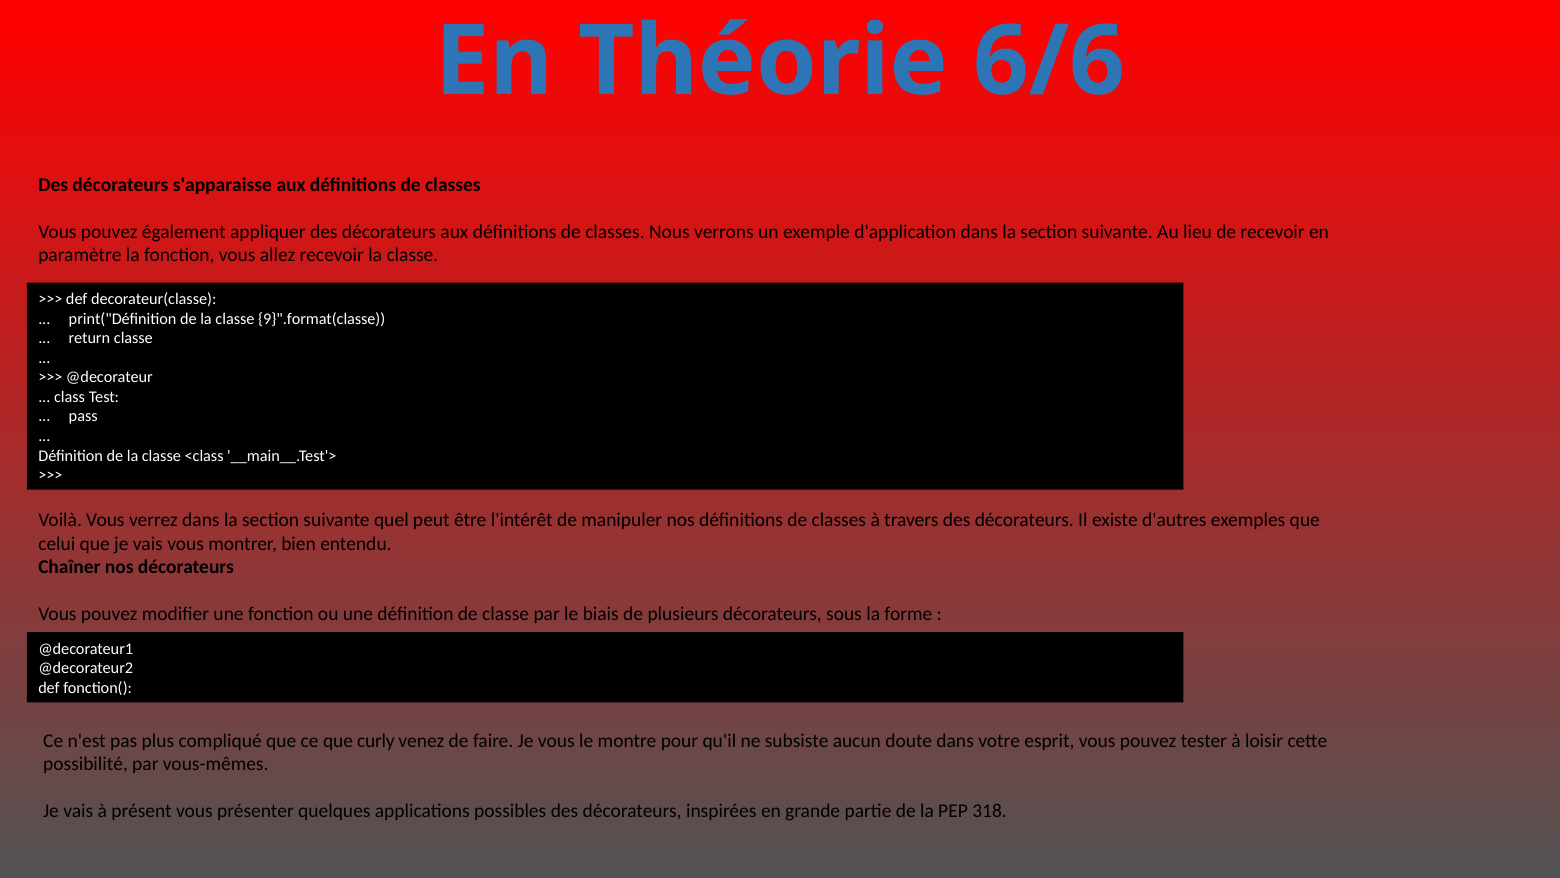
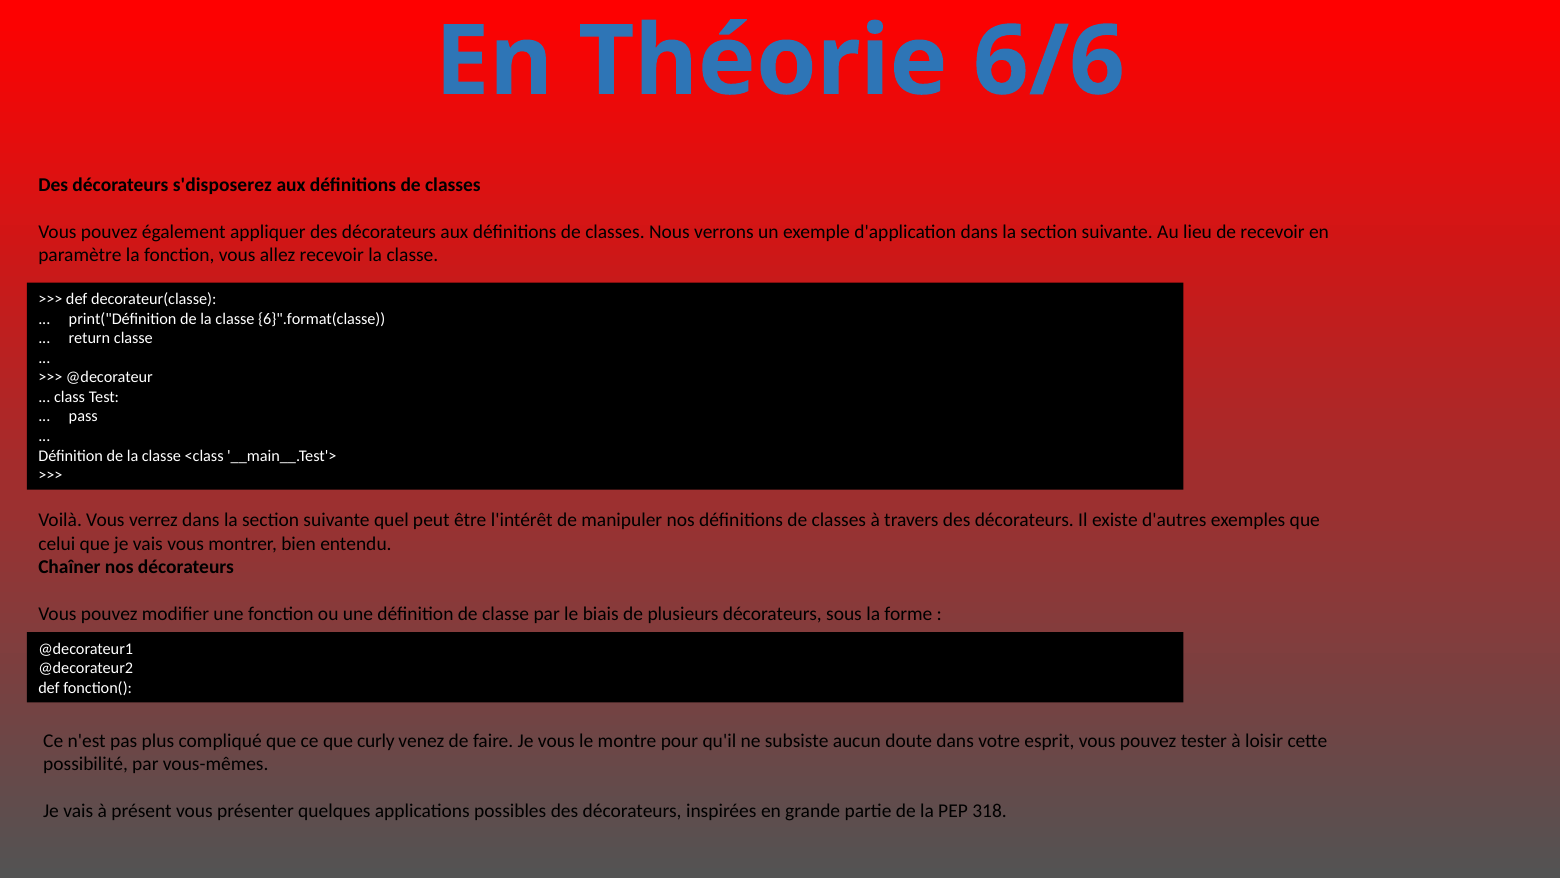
s'apparaisse: s'apparaisse -> s'disposerez (222, 185)
9}".format(classe: 9}".format(classe -> 6}".format(classe (322, 319)
